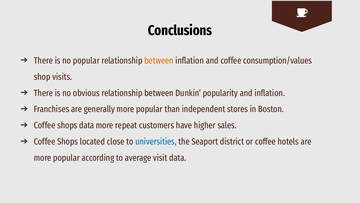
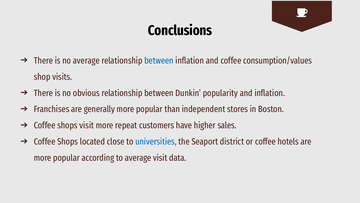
no popular: popular -> average (86, 60)
between colour: orange -> blue (159, 60)
shops data: data -> visit (87, 125)
